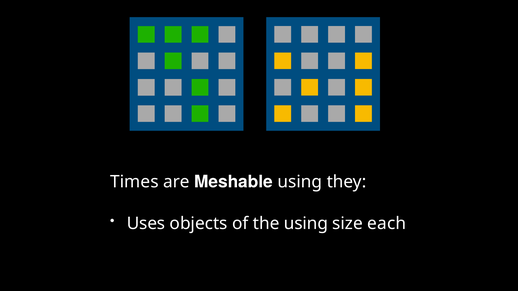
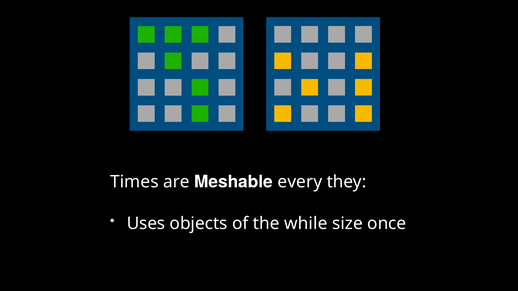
Meshable using: using -> every (300, 182)
the using: using -> while (306, 224)
each: each -> once (387, 224)
